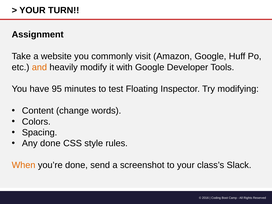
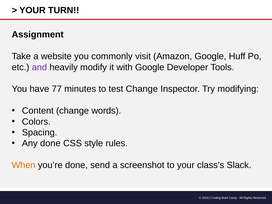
and colour: orange -> purple (39, 67)
95: 95 -> 77 (57, 89)
test Floating: Floating -> Change (142, 89)
